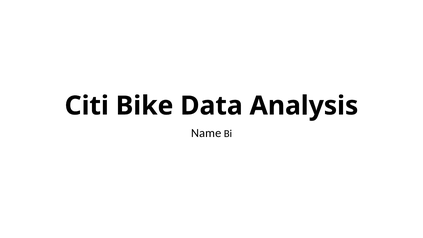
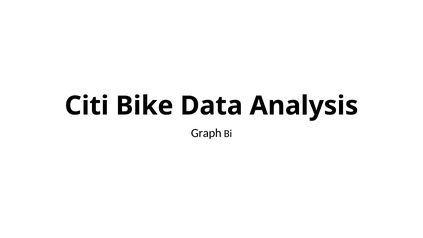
Name: Name -> Graph (206, 133)
